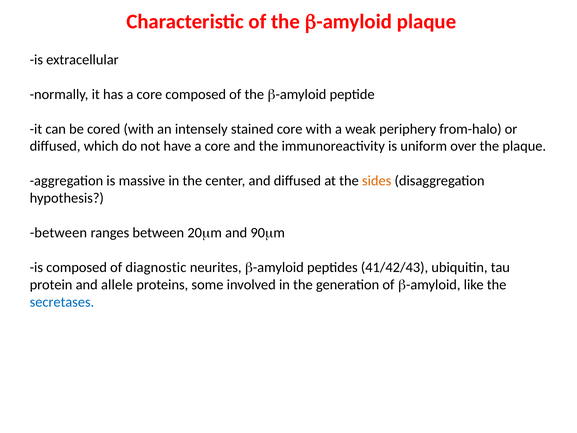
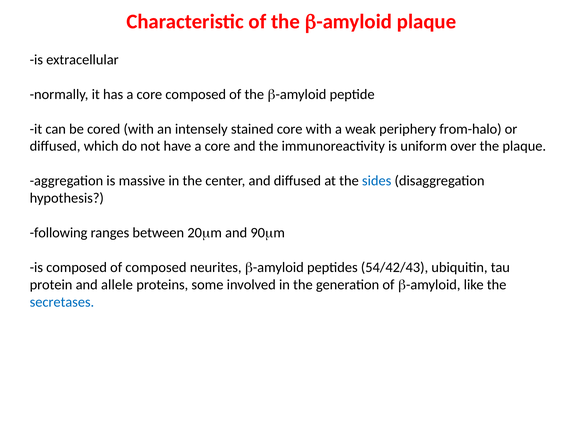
sides colour: orange -> blue (377, 181)
between: between -> following (59, 233)
of diagnostic: diagnostic -> composed (156, 267)
41/42/43: 41/42/43 -> 54/42/43 (395, 267)
